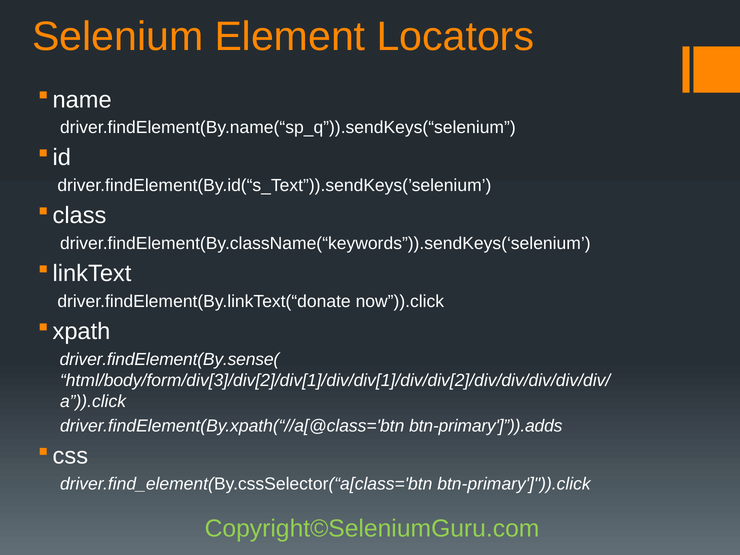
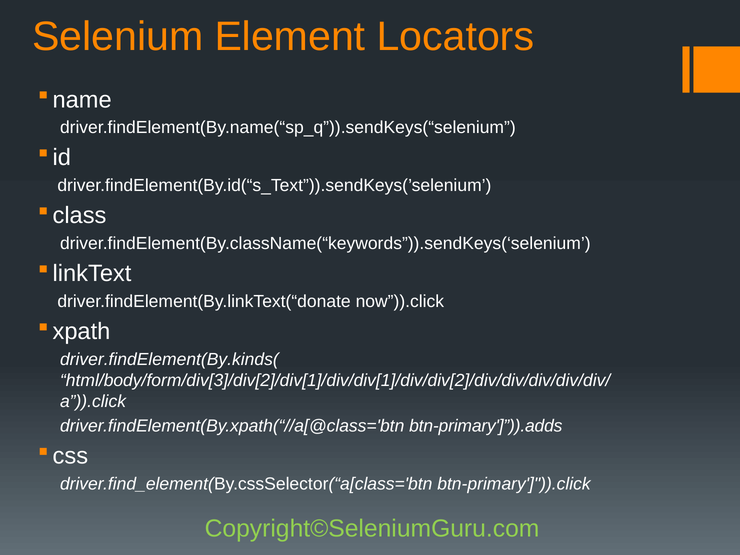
driver.findElement(By.sense(: driver.findElement(By.sense( -> driver.findElement(By.kinds( (169, 359)
